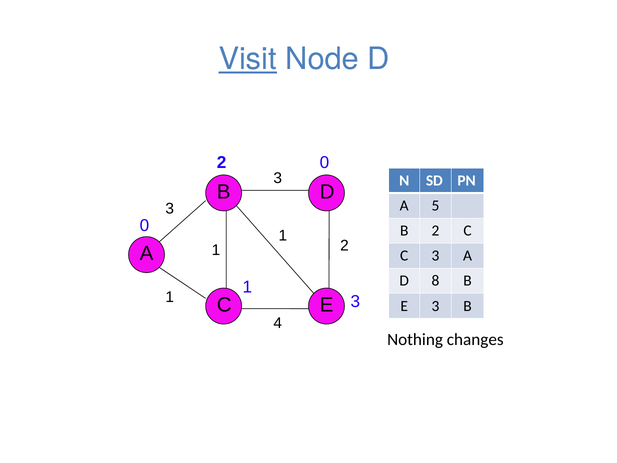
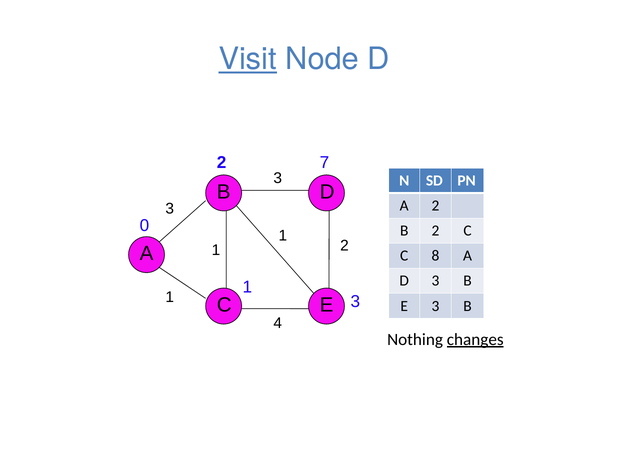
2 0: 0 -> 7 (324, 163)
A 5: 5 -> 2 (436, 206)
C 3: 3 -> 8 (436, 256)
D 8: 8 -> 3 (436, 281)
changes underline: none -> present (475, 339)
